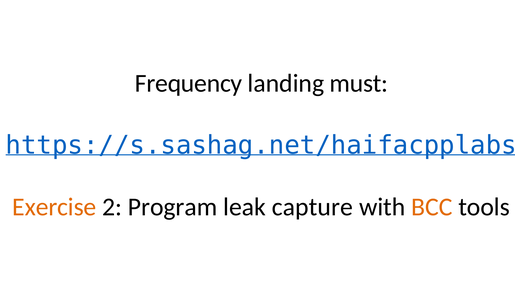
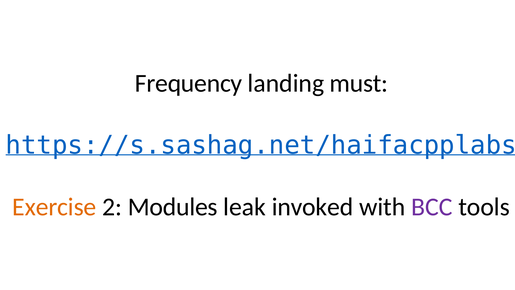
Program: Program -> Modules (173, 207)
capture: capture -> invoked (313, 207)
BCC colour: orange -> purple (432, 207)
